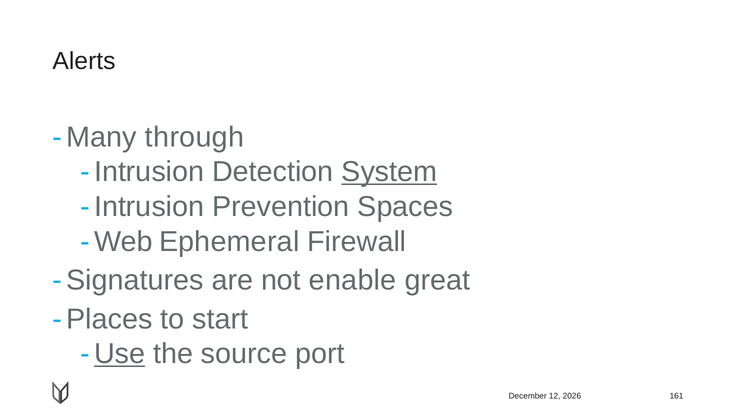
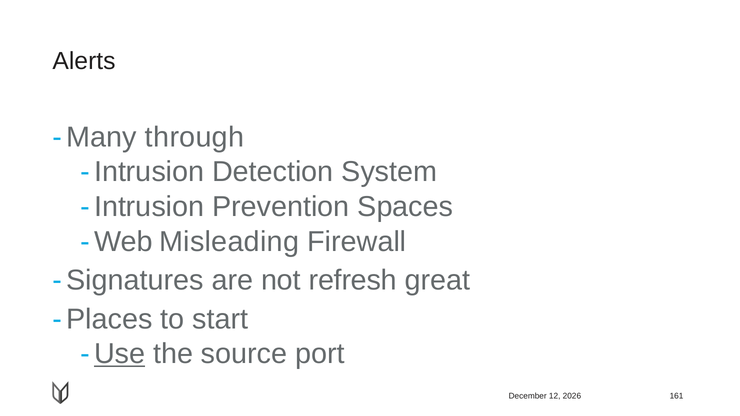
System underline: present -> none (389, 172)
Ephemeral: Ephemeral -> Misleading (229, 242)
enable: enable -> refresh (353, 280)
